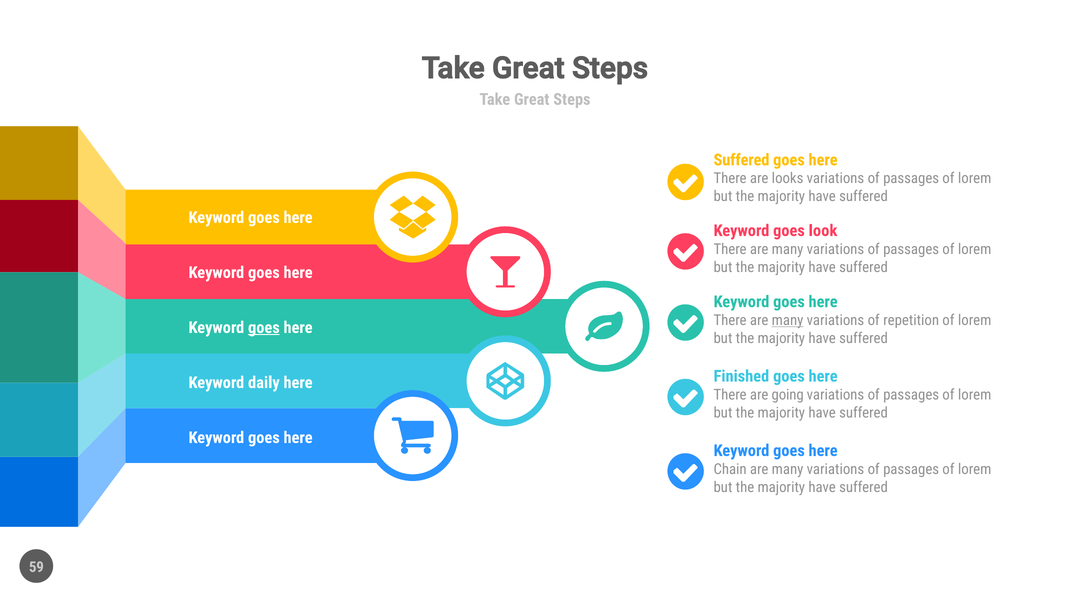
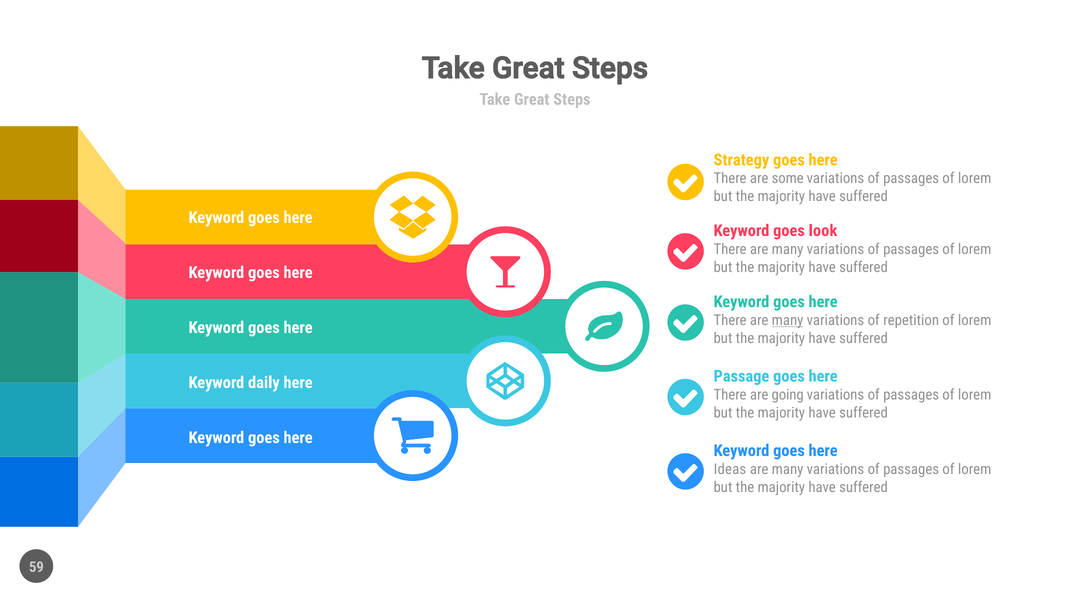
Suffered: Suffered -> Strategy (741, 160)
looks: looks -> some (788, 179)
goes underline: present -> none (264, 328)
Finished: Finished -> Passage (741, 376)
Chain: Chain -> Ideas (730, 469)
